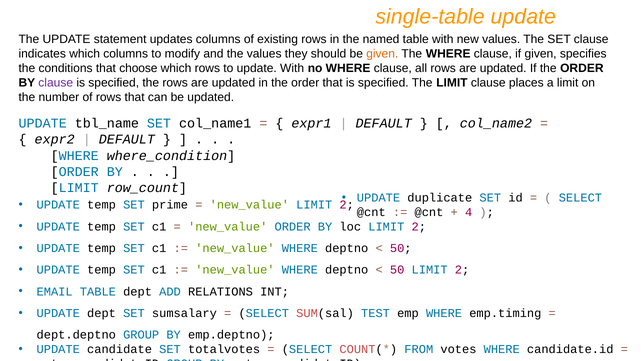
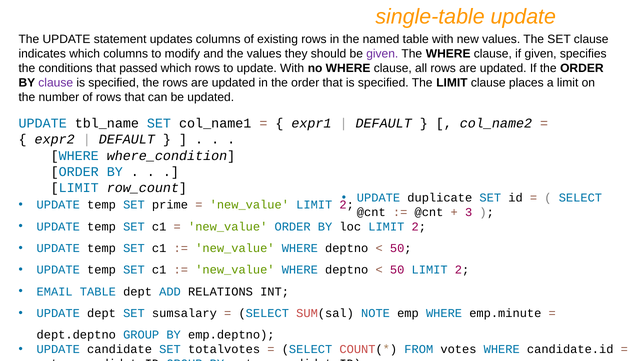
given colour: orange -> purple (382, 54)
choose: choose -> passed (138, 68)
4: 4 -> 3 (469, 212)
TEST: TEST -> NOTE (376, 313)
emp.timing: emp.timing -> emp.minute (505, 313)
